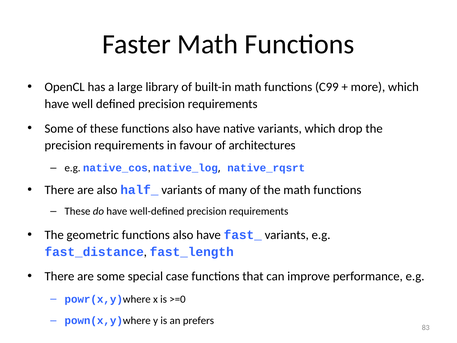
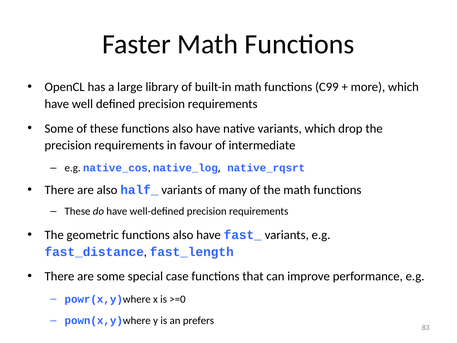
architectures: architectures -> intermediate (262, 145)
